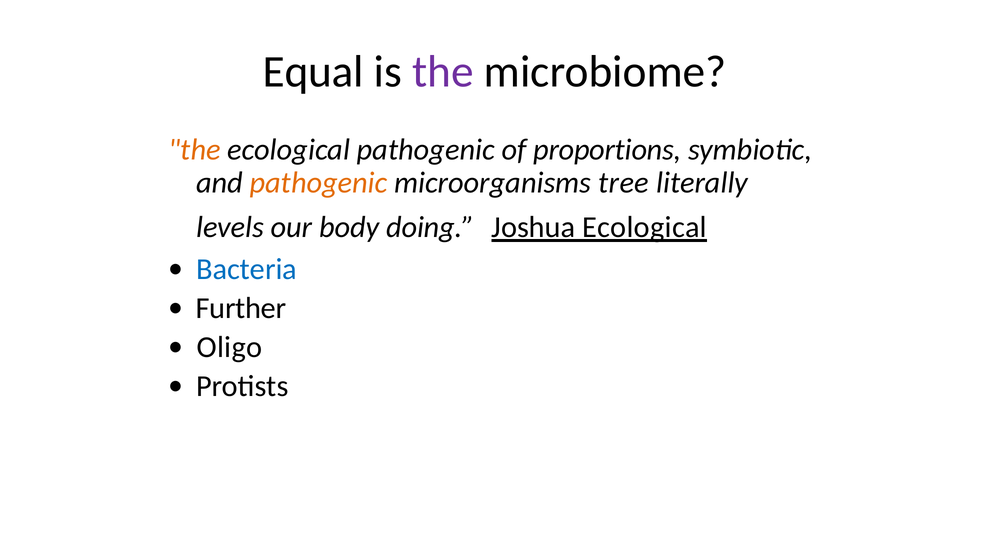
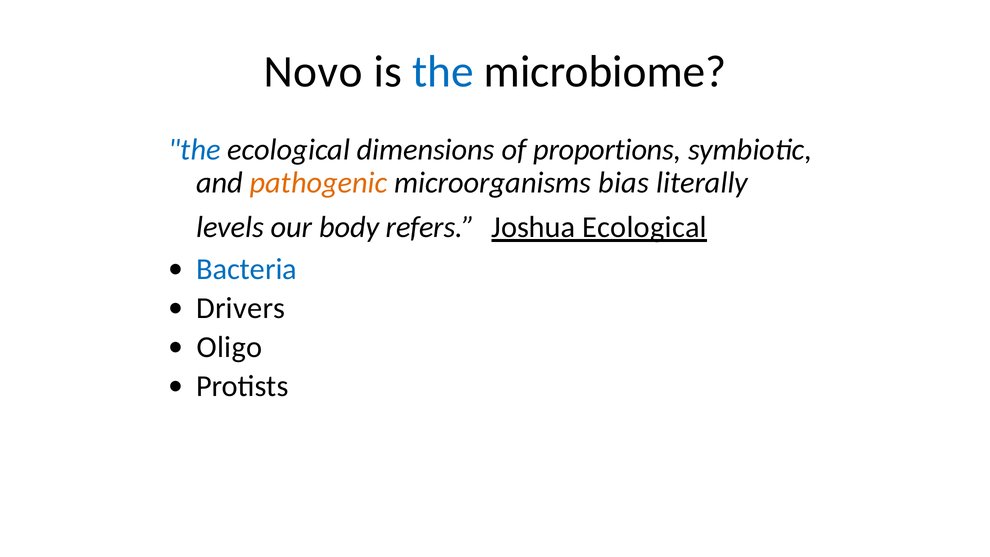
Equal: Equal -> Novo (313, 72)
the colour: purple -> blue (443, 72)
the colour: orange -> blue (195, 150)
ecological pathogenic: pathogenic -> dimensions (426, 150)
tree: tree -> bias (624, 183)
doing: doing -> refers (431, 227)
Further: Further -> Drivers (241, 308)
